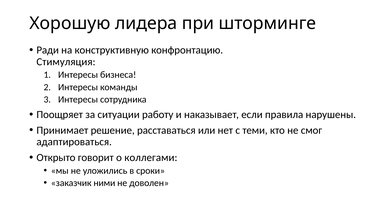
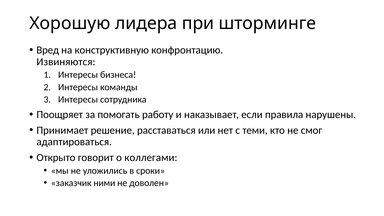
Ради: Ради -> Вред (48, 50)
Стимуляция: Стимуляция -> Извиняются (66, 62)
ситуации: ситуации -> помогать (119, 115)
